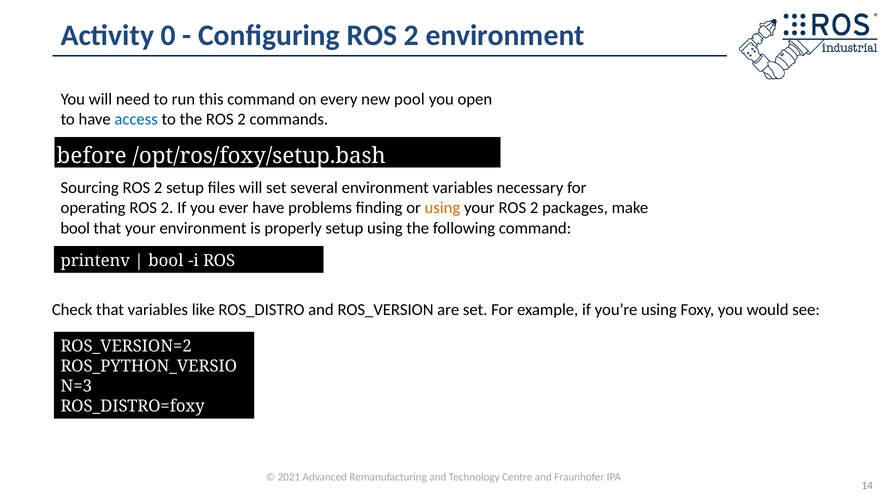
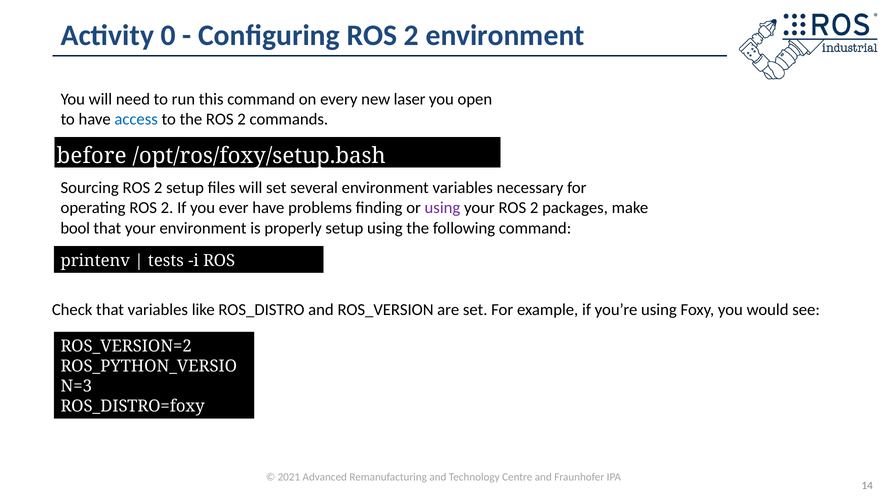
pool: pool -> laser (410, 99)
using colour: orange -> purple (442, 208)
bool: bool -> tests (166, 260)
